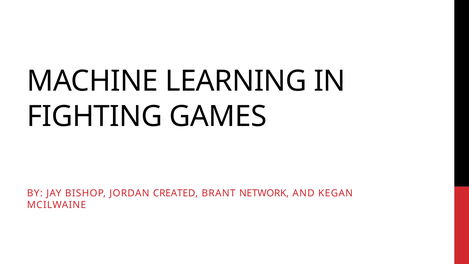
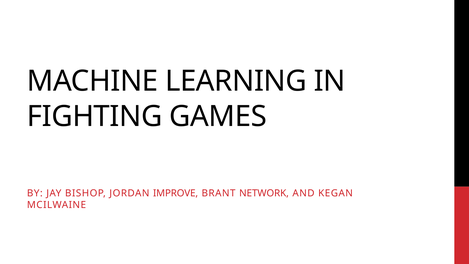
CREATED: CREATED -> IMPROVE (176, 193)
